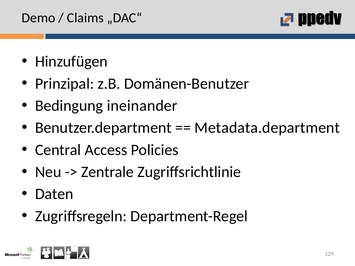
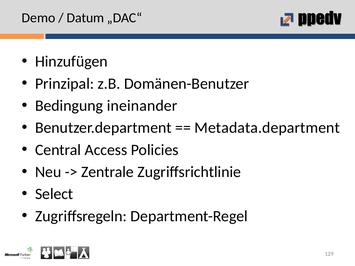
Claims: Claims -> Datum (85, 18)
Daten: Daten -> Select (54, 194)
